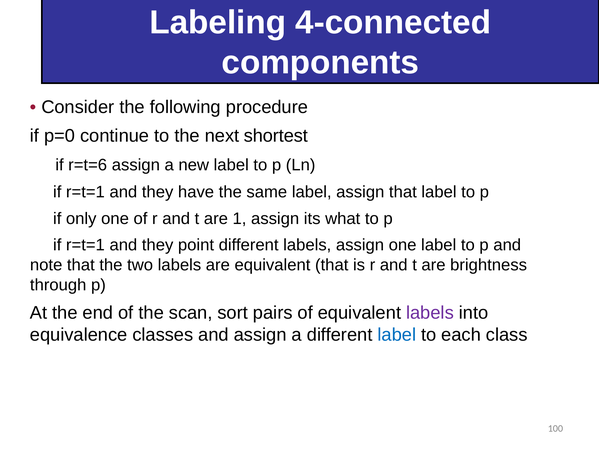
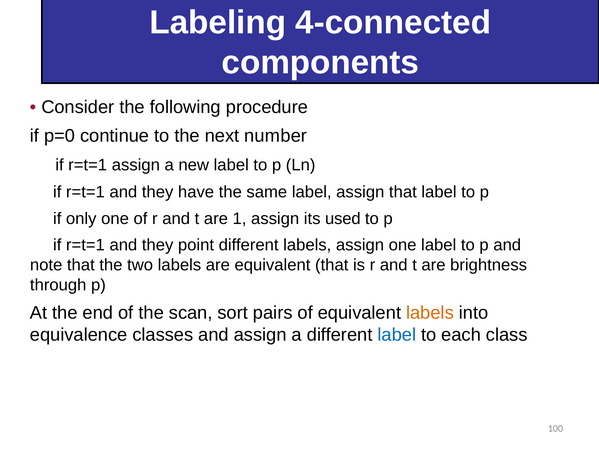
shortest: shortest -> number (276, 136)
r=t=6: r=t=6 -> r=t=1 (88, 165)
what: what -> used (343, 219)
labels colour: purple -> orange (430, 313)
